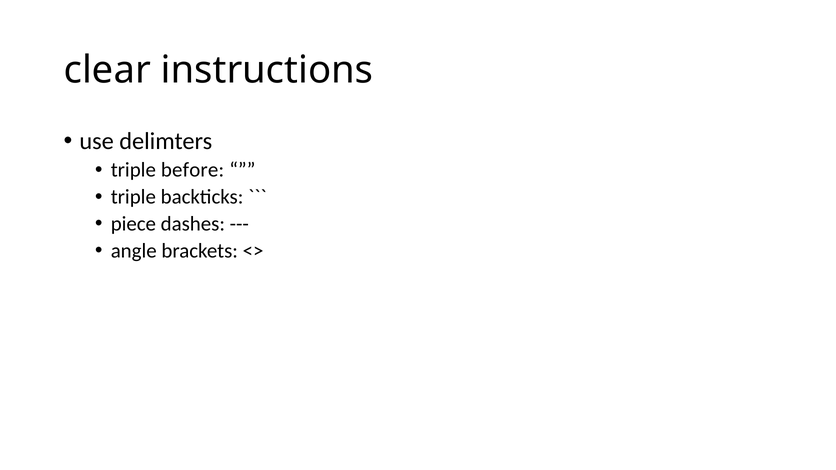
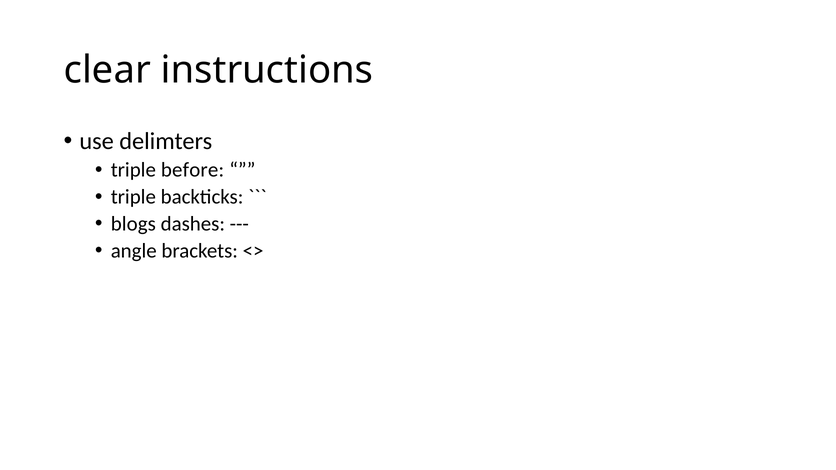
piece: piece -> blogs (133, 224)
